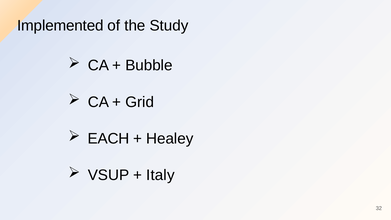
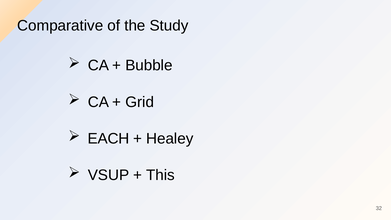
Implemented: Implemented -> Comparative (60, 26)
Italy: Italy -> This (160, 175)
